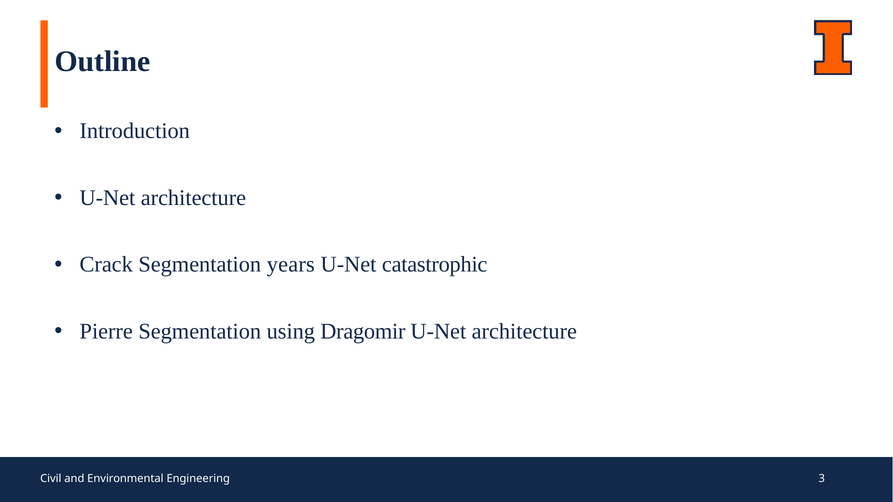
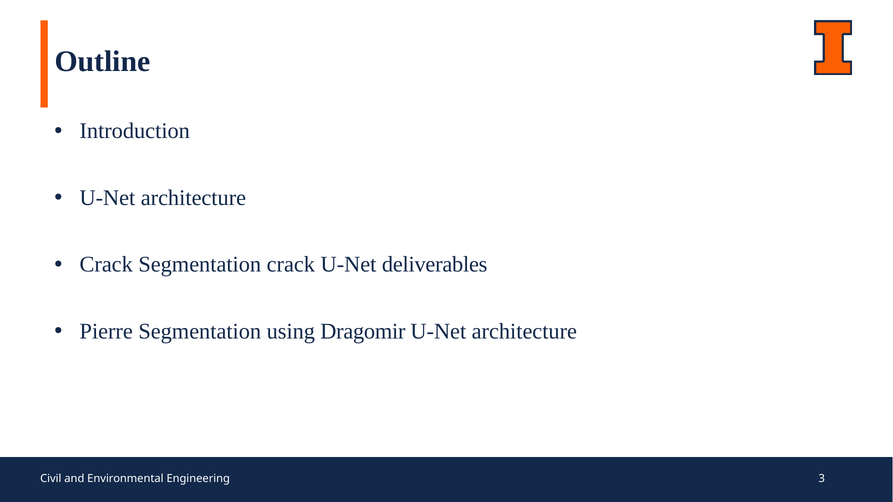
Segmentation years: years -> crack (291, 265)
catastrophic: catastrophic -> deliverables (435, 265)
